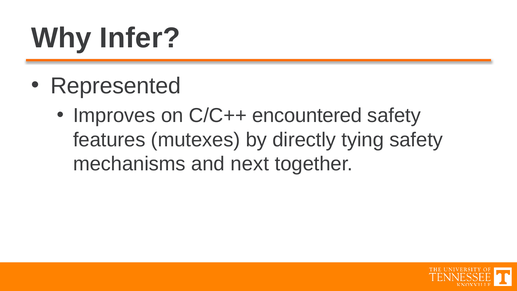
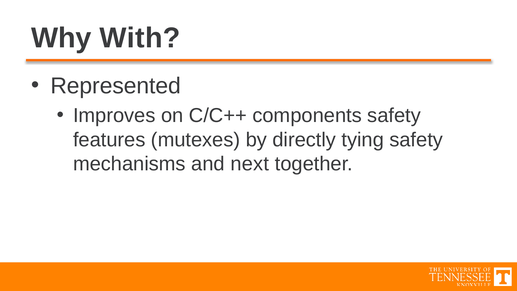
Infer: Infer -> With (140, 38)
encountered: encountered -> components (307, 116)
